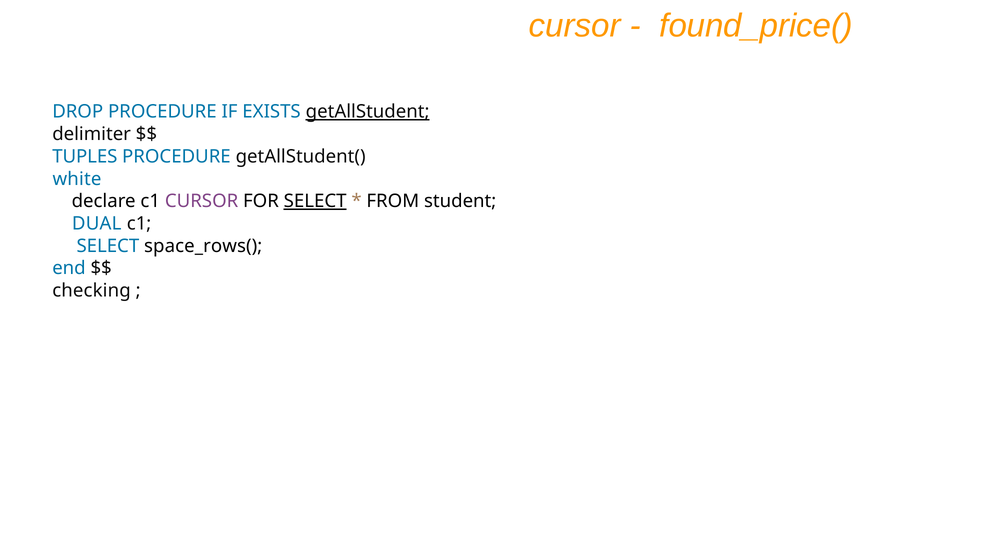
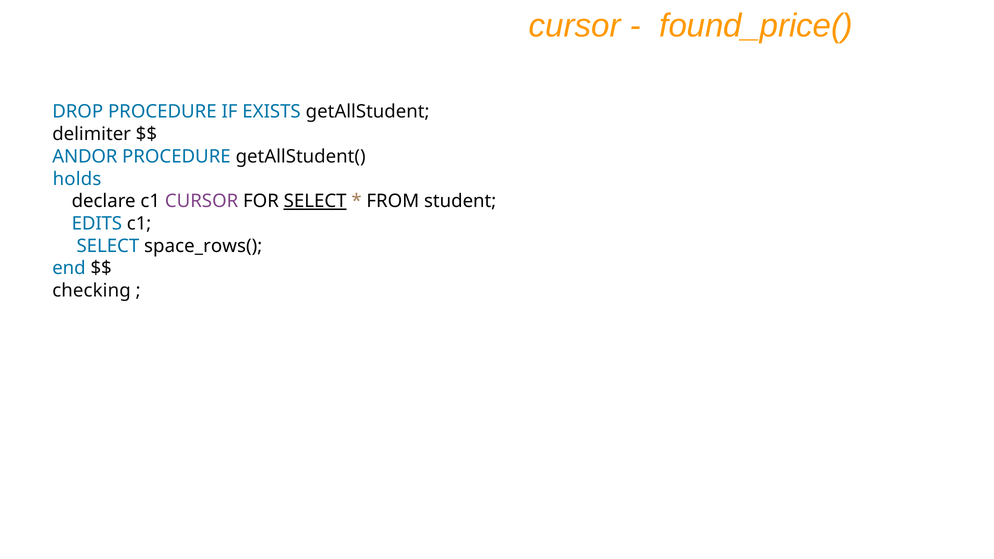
getAllStudent underline: present -> none (368, 112)
TUPLES: TUPLES -> ANDOR (85, 157)
white: white -> holds (77, 179)
DUAL: DUAL -> EDITS (97, 224)
